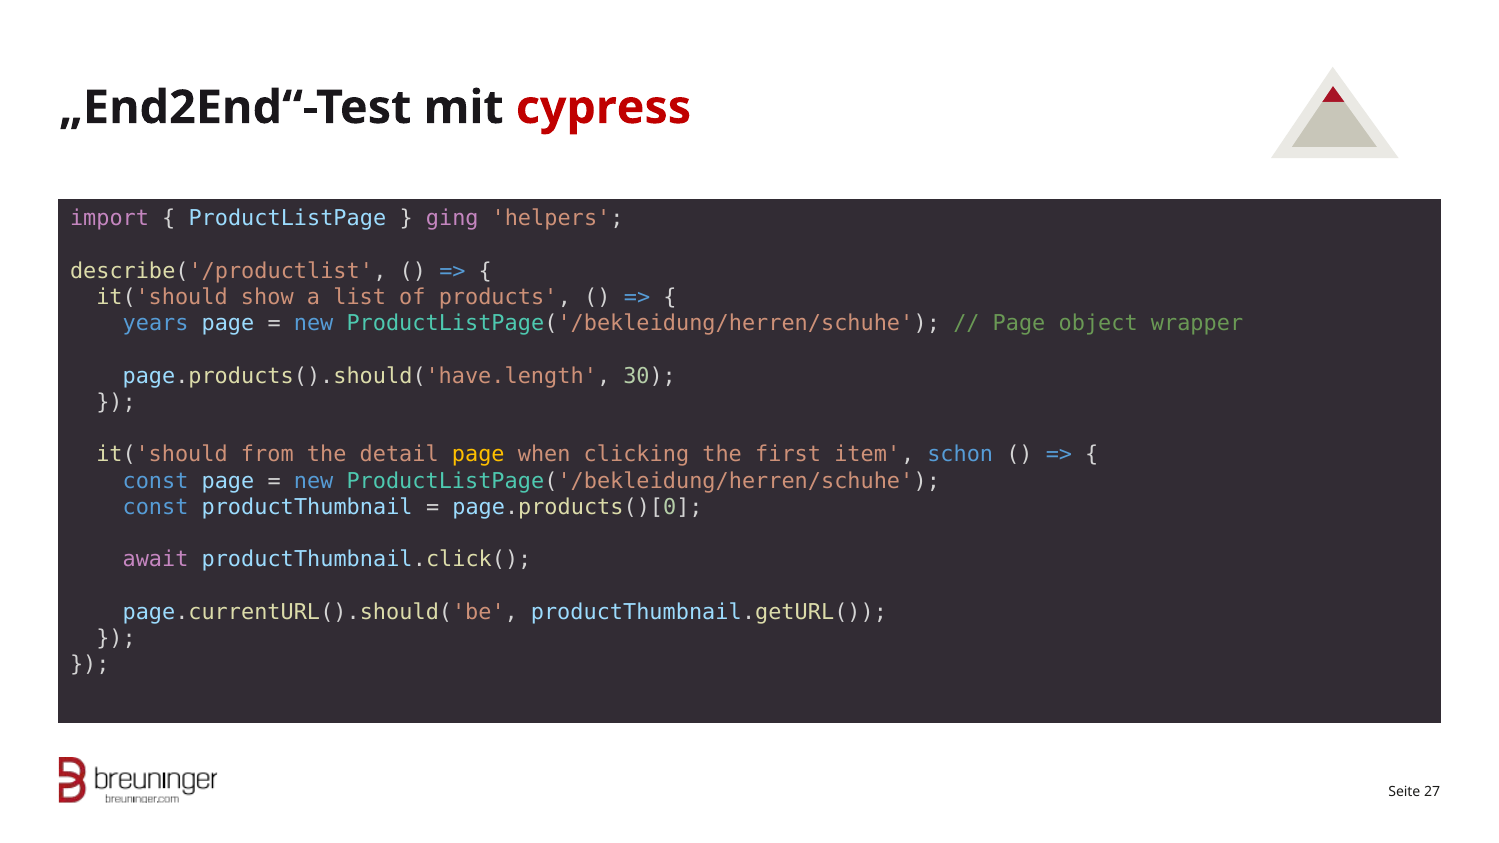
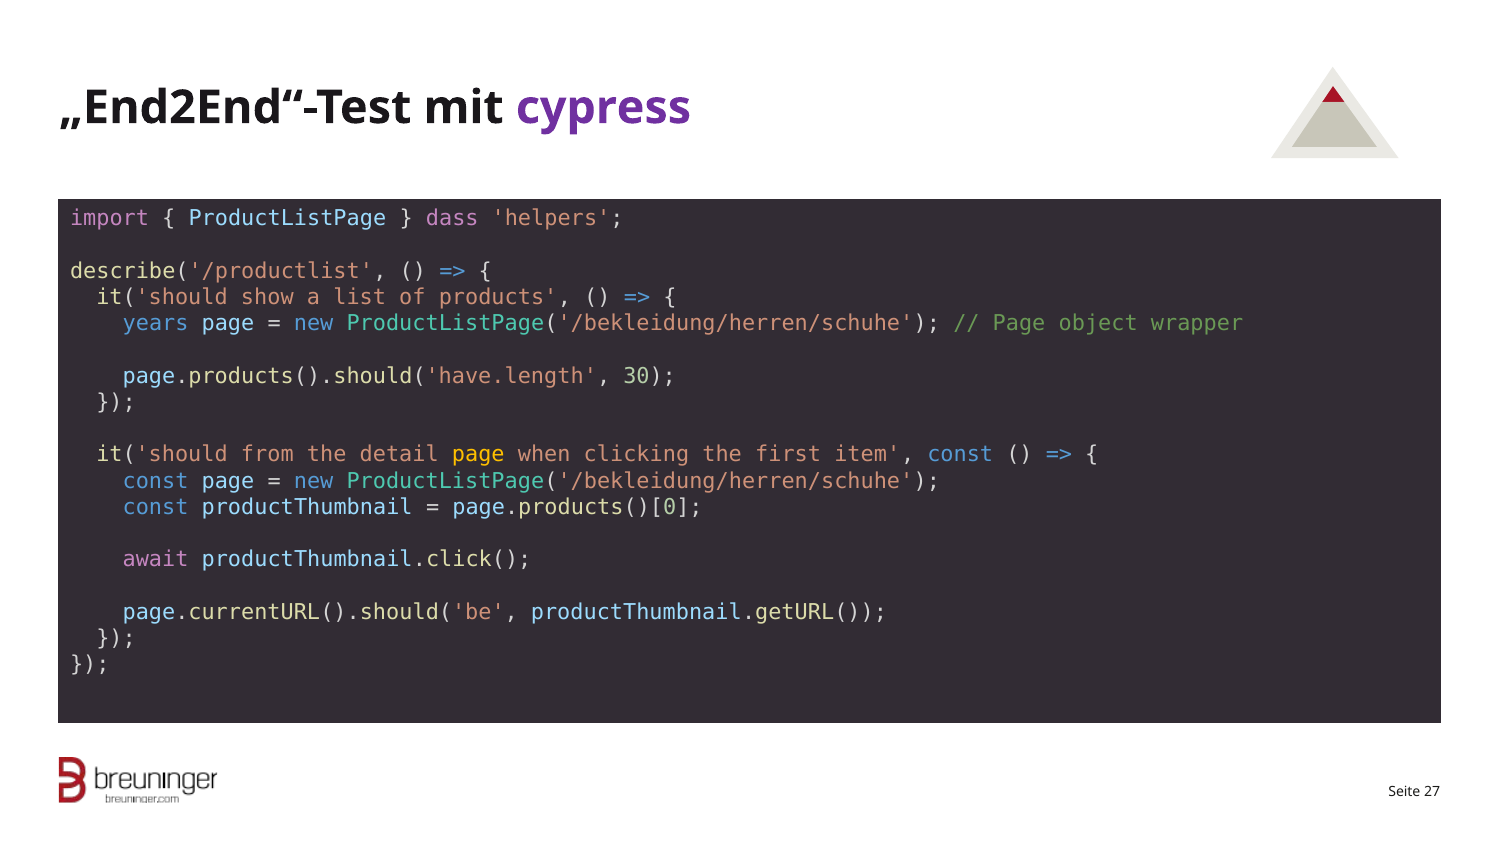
cypress colour: red -> purple (604, 108)
ging: ging -> dass (452, 218)
item schon: schon -> const (960, 455)
